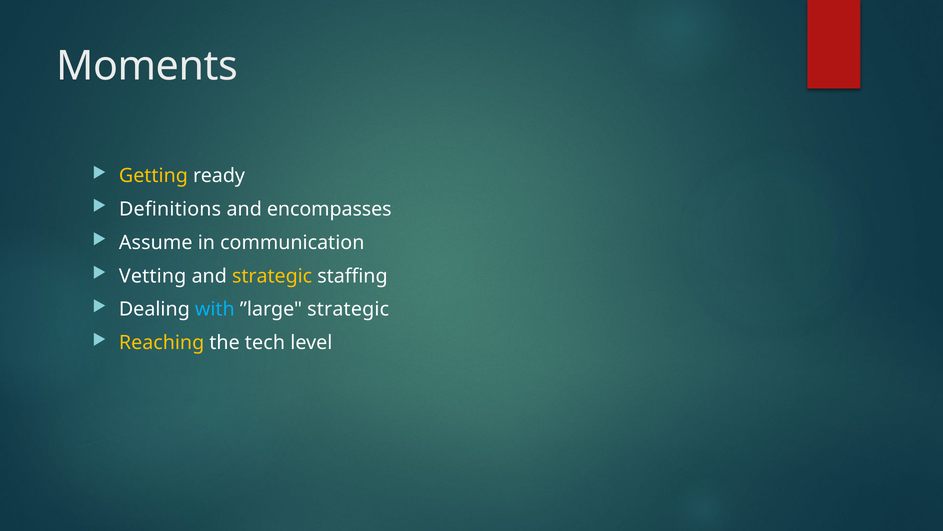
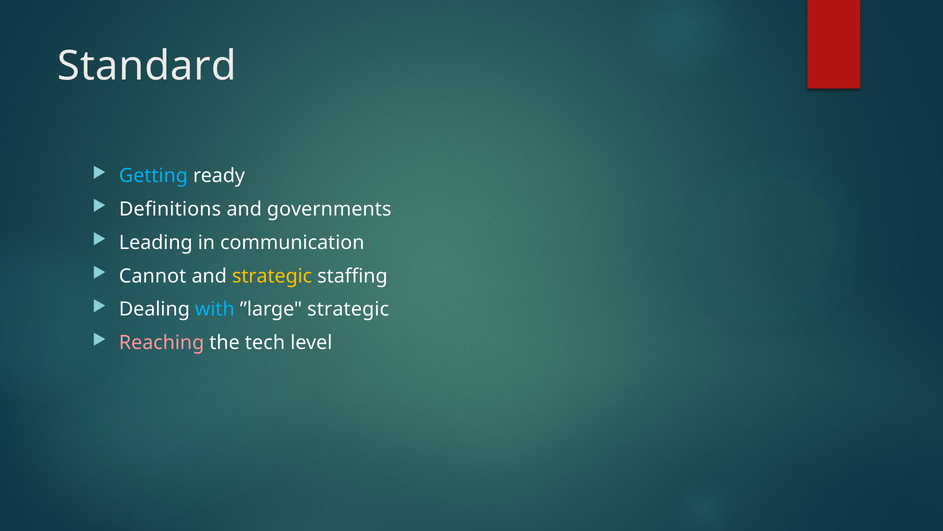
Moments: Moments -> Standard (147, 66)
Getting colour: yellow -> light blue (153, 176)
encompasses: encompasses -> governments (329, 209)
Assume: Assume -> Leading (156, 242)
Vetting: Vetting -> Cannot (153, 276)
Reaching colour: yellow -> pink (162, 343)
